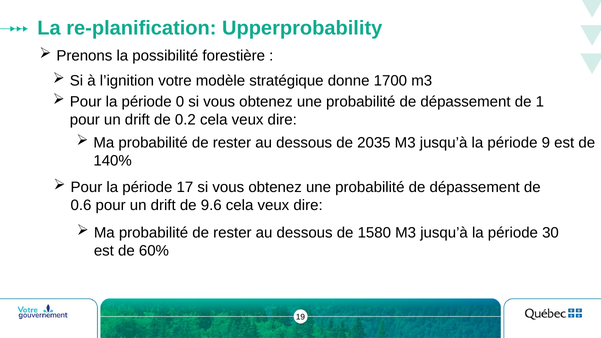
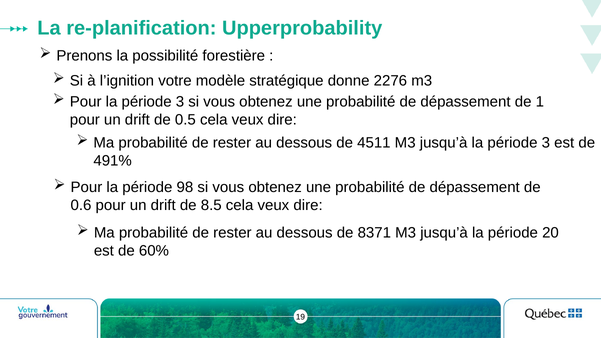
1700: 1700 -> 2276 (390, 81)
Pour la période 0: 0 -> 3 (180, 102)
0.2: 0.2 -> 0.5 (185, 120)
2035: 2035 -> 4511 (374, 143)
jusqu’à la période 9: 9 -> 3 (546, 143)
140%: 140% -> 491% (113, 161)
17: 17 -> 98 (185, 187)
9.6: 9.6 -> 8.5 (211, 205)
1580: 1580 -> 8371 (374, 233)
30: 30 -> 20 (550, 233)
